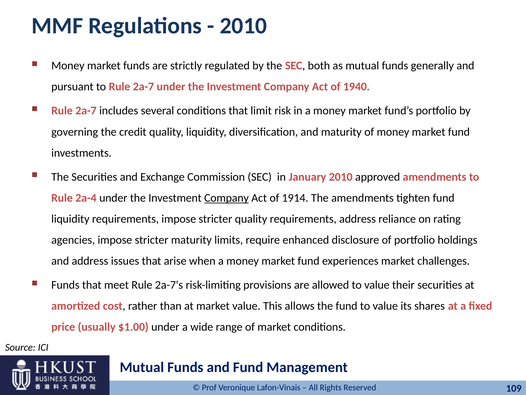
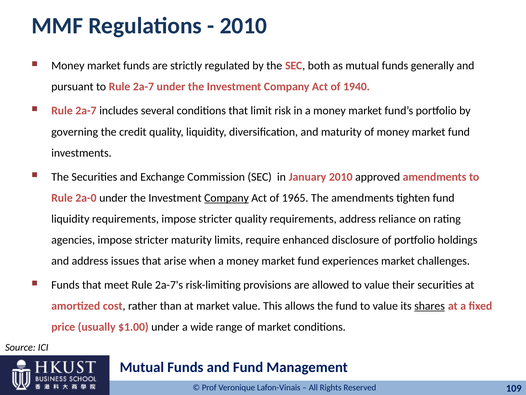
2a-4: 2a-4 -> 2a-0 (86, 198)
1914: 1914 -> 1965 (295, 198)
shares underline: none -> present (430, 306)
